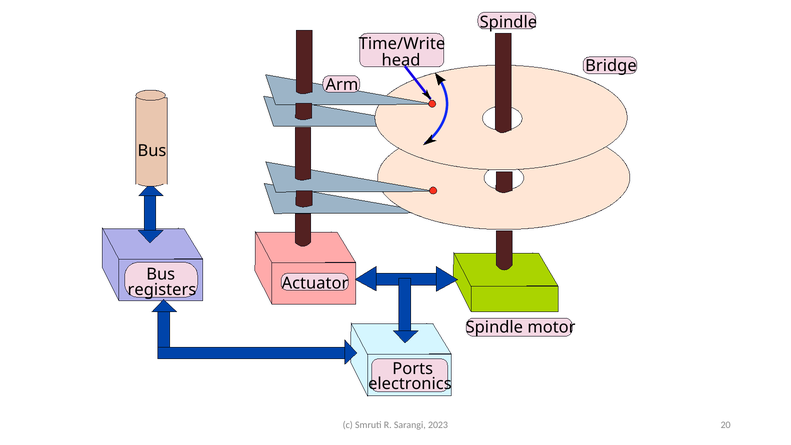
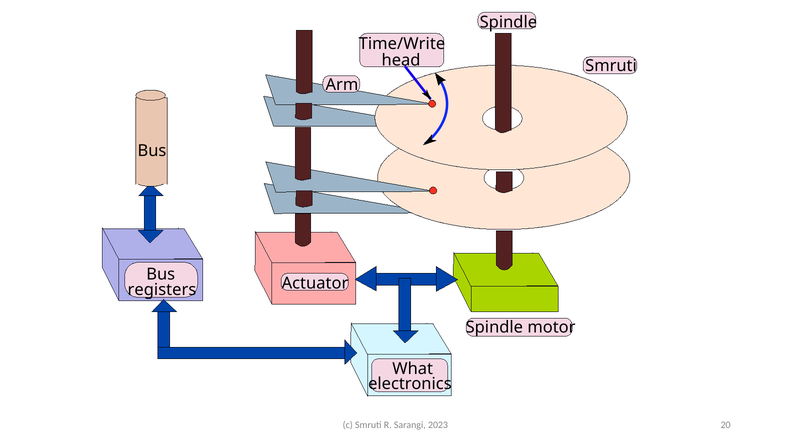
Bridge: Bridge -> Smruti (611, 66)
Ports: Ports -> What (413, 369)
